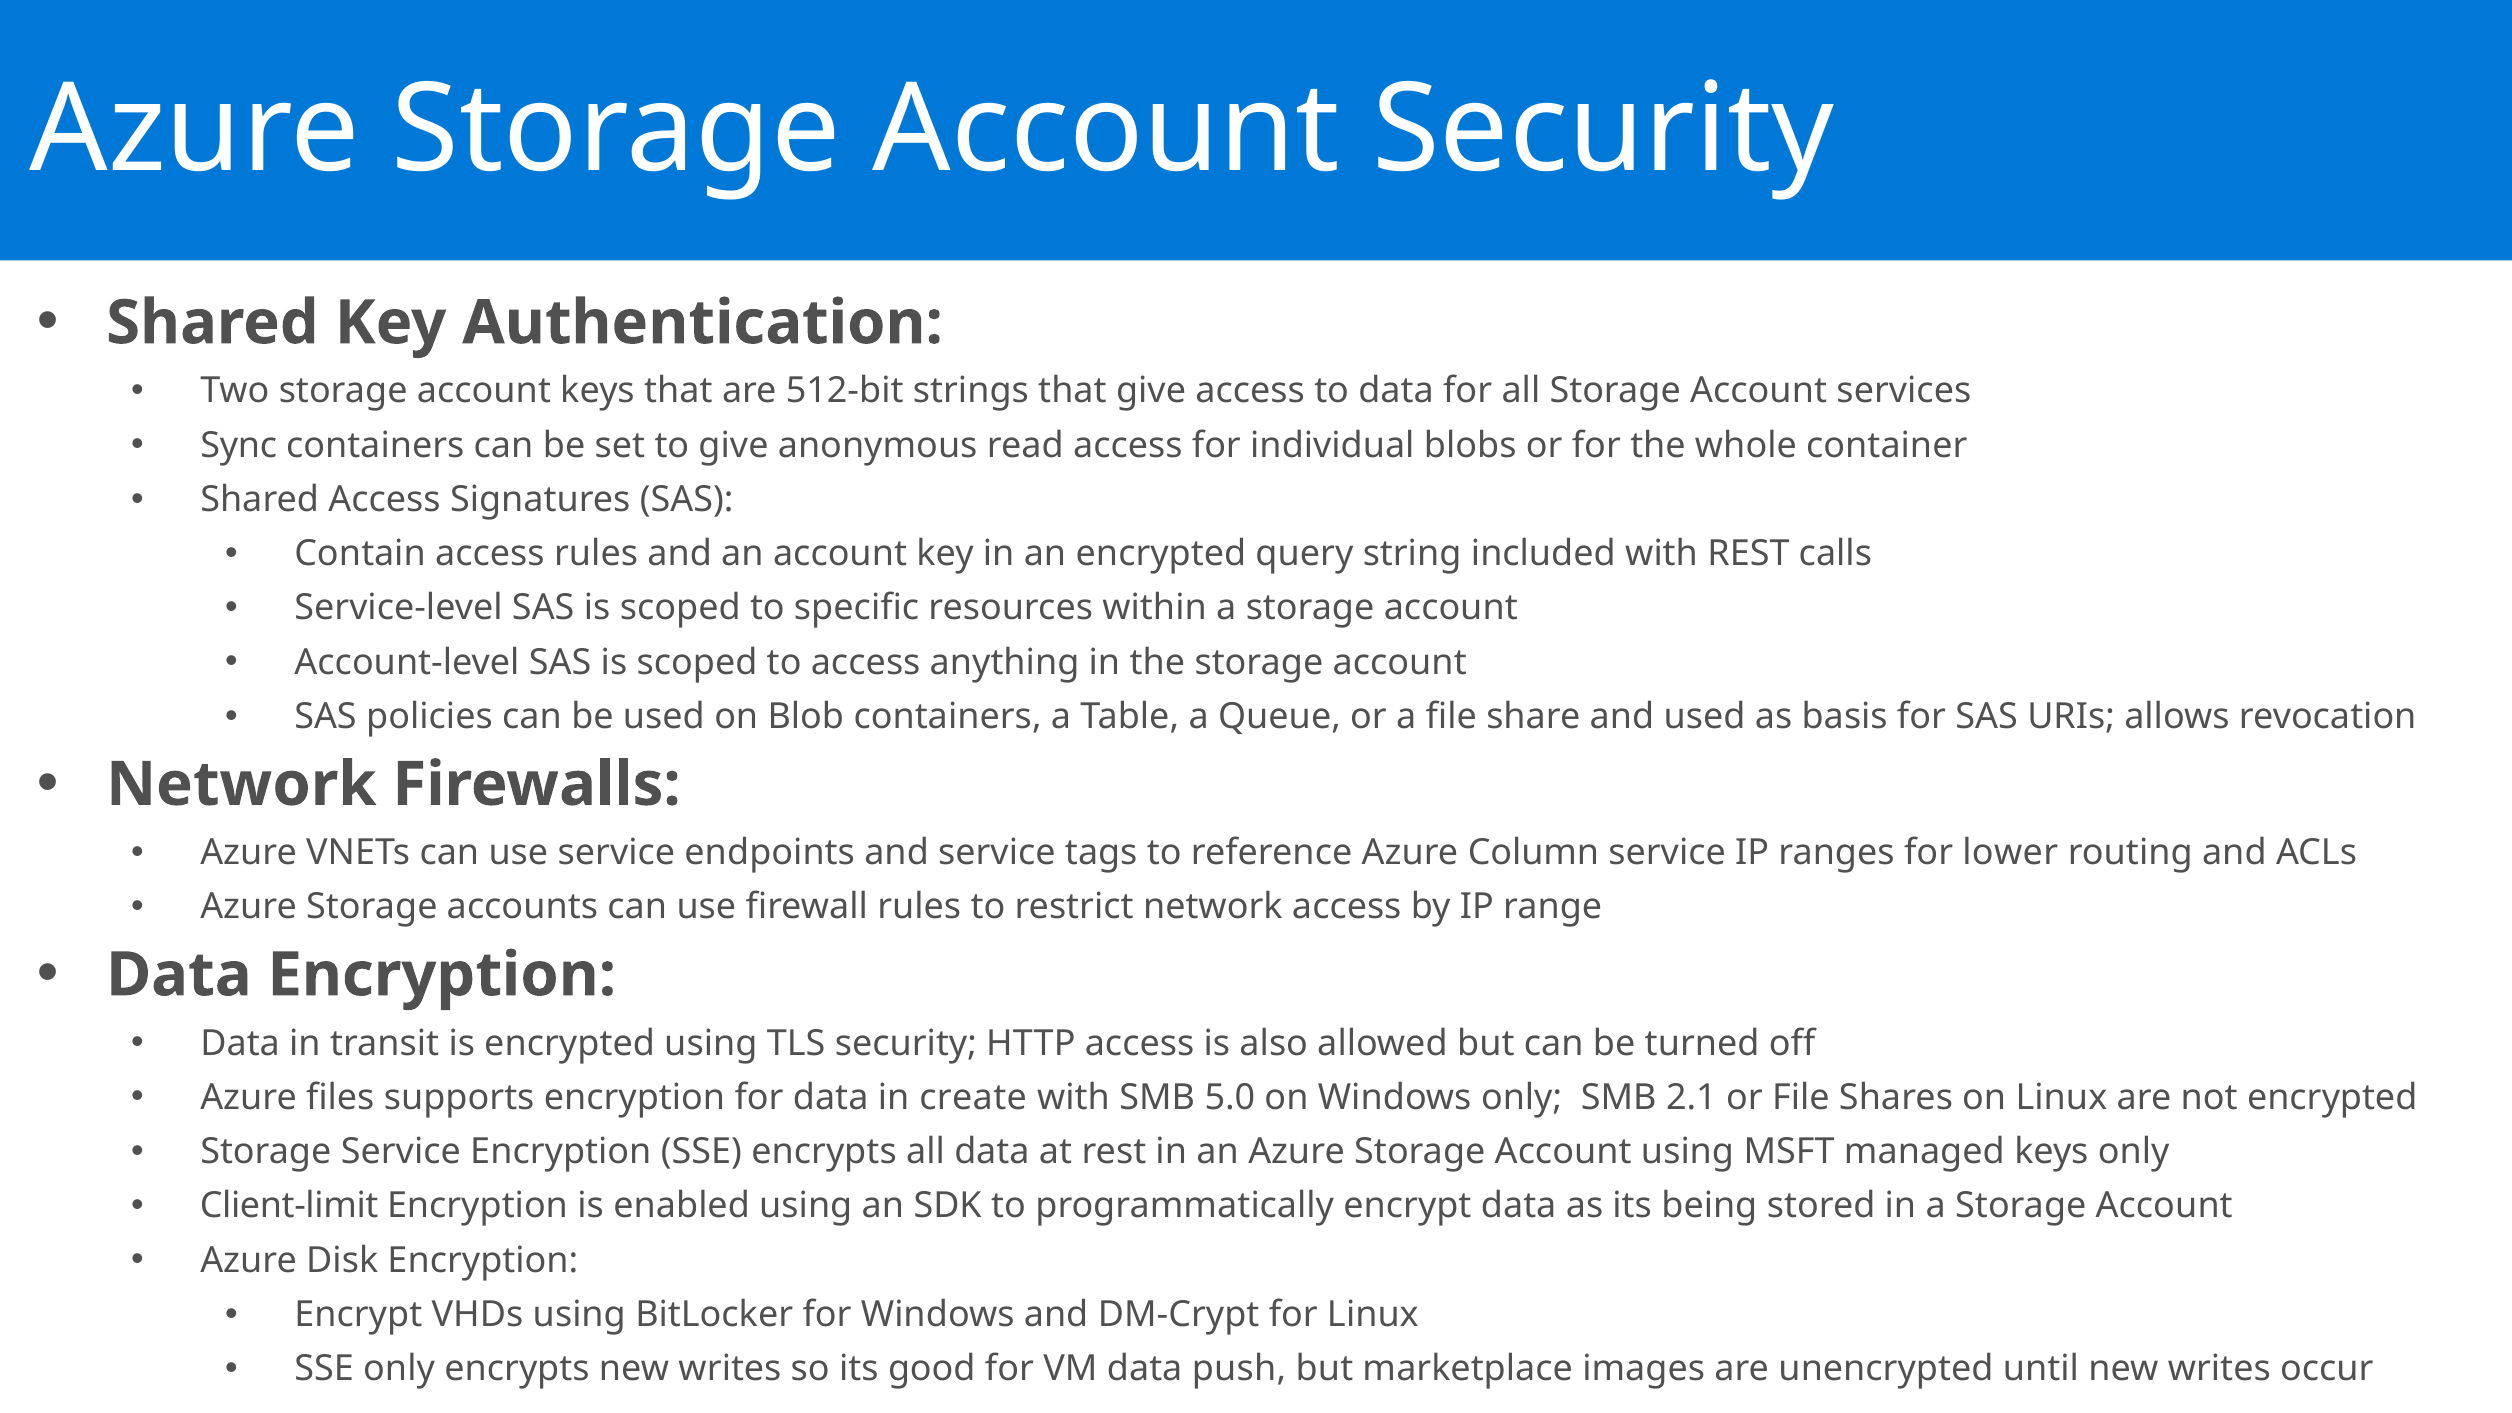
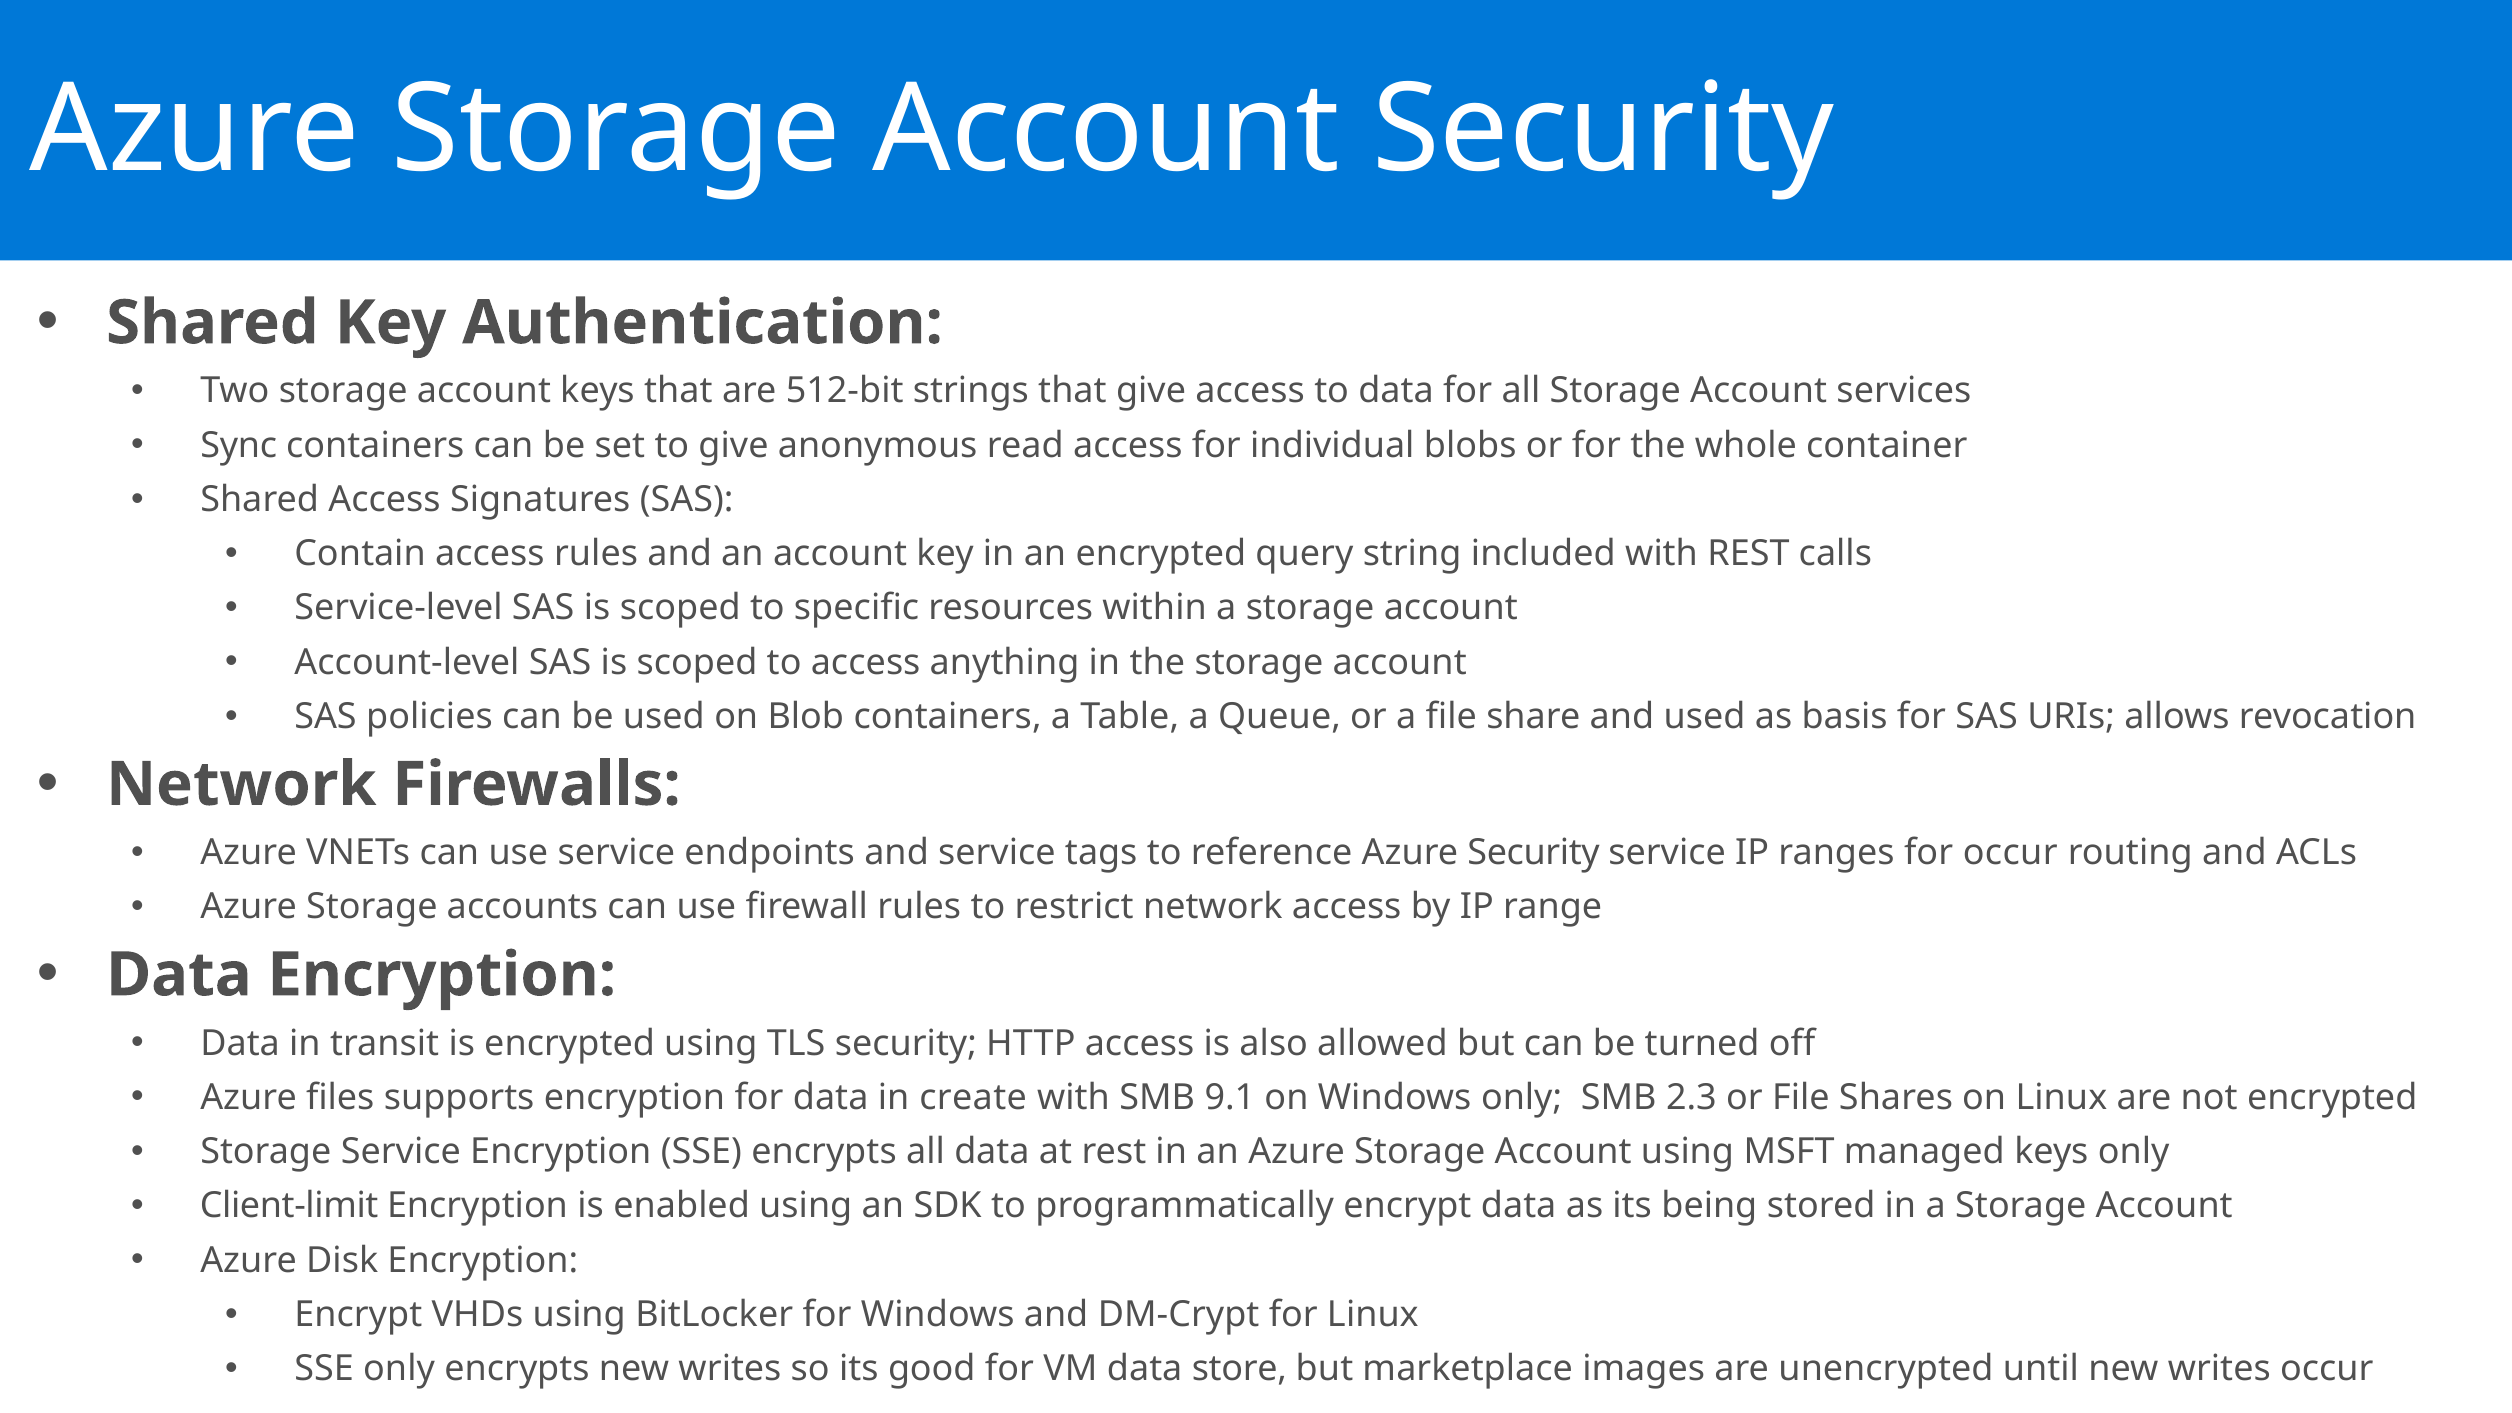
Azure Column: Column -> Security (1534, 853)
for lower: lower -> occur (2010, 853)
5.0: 5.0 -> 9.1 (1230, 1097)
2.1: 2.1 -> 2.3 (1691, 1097)
push: push -> store (1239, 1368)
